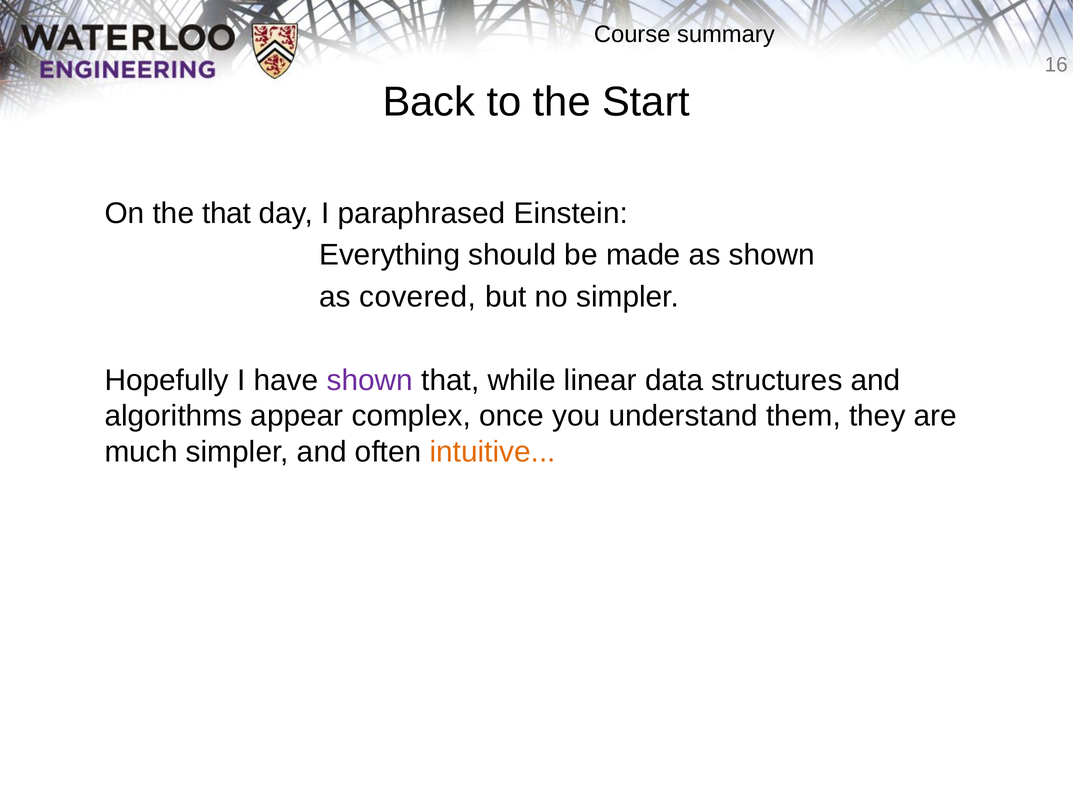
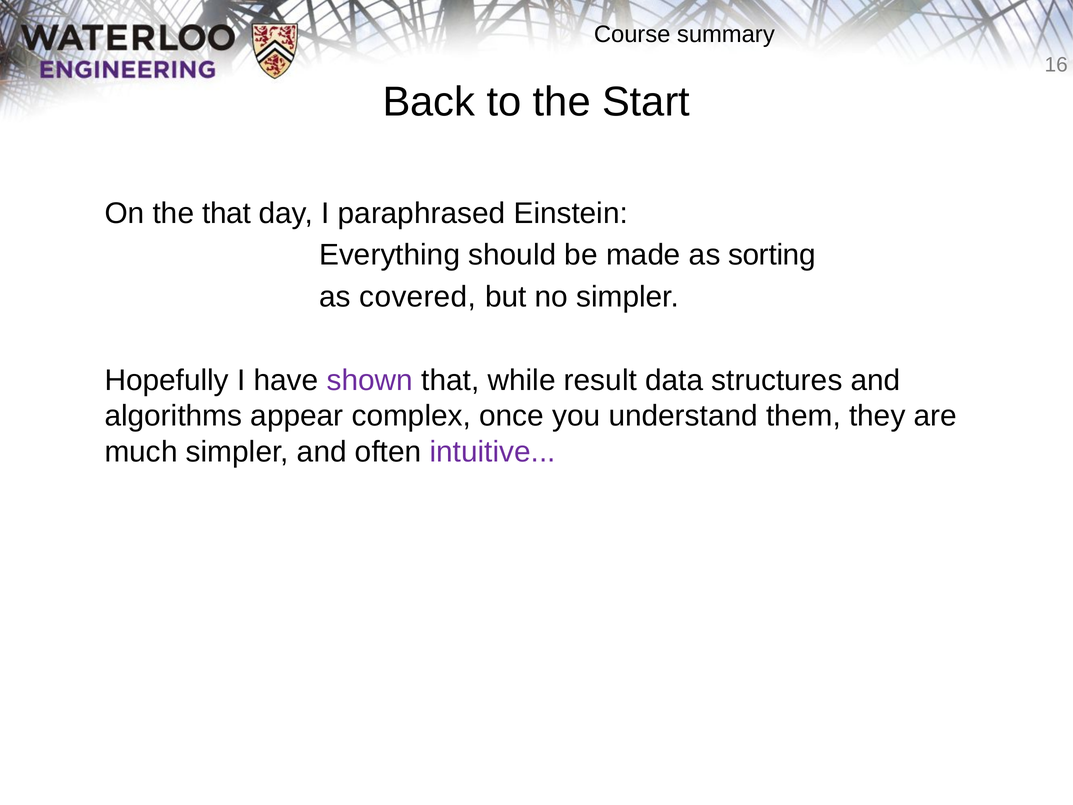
as shown: shown -> sorting (772, 255)
linear: linear -> result (600, 380)
intuitive colour: orange -> purple (493, 452)
